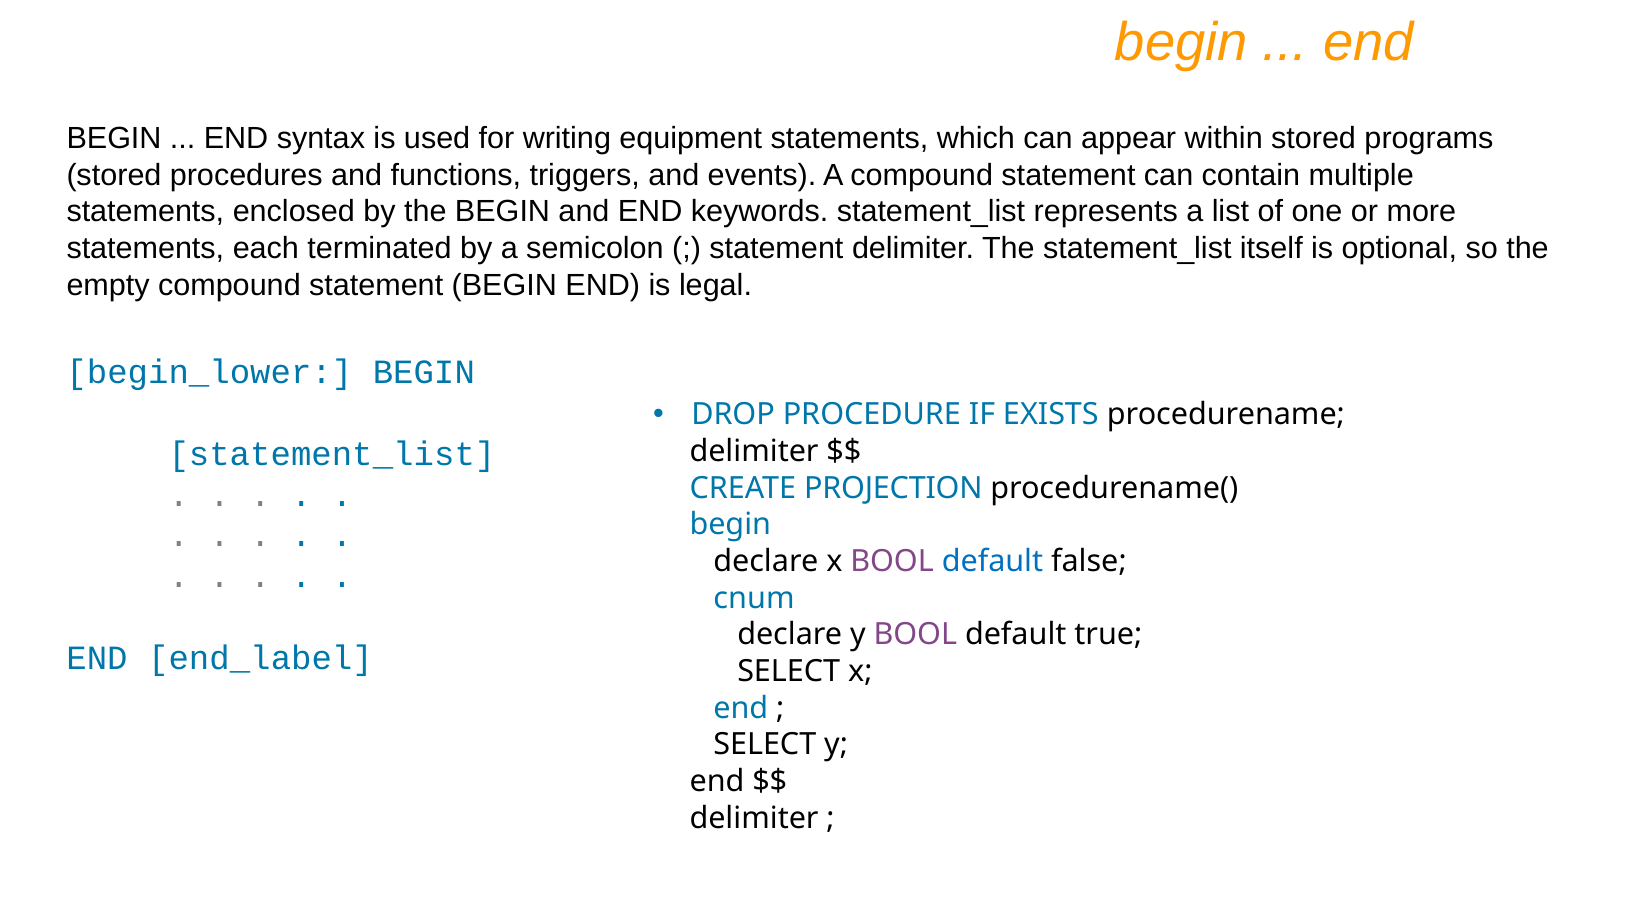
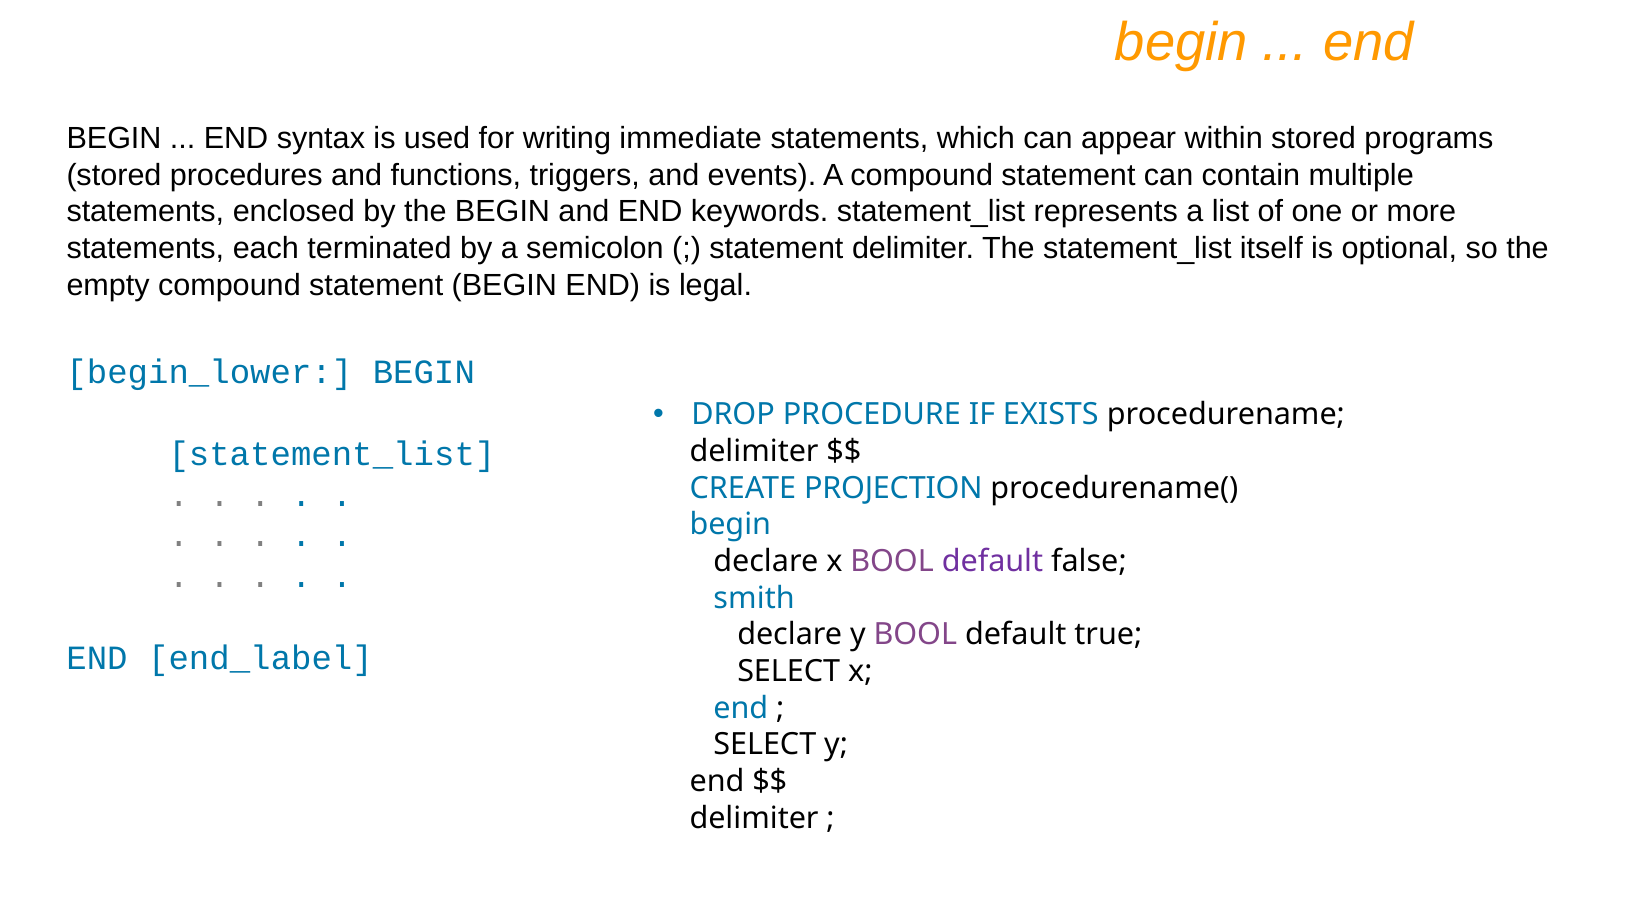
equipment: equipment -> immediate (691, 138)
default colour: blue -> purple (992, 561)
cnum: cnum -> smith (754, 598)
